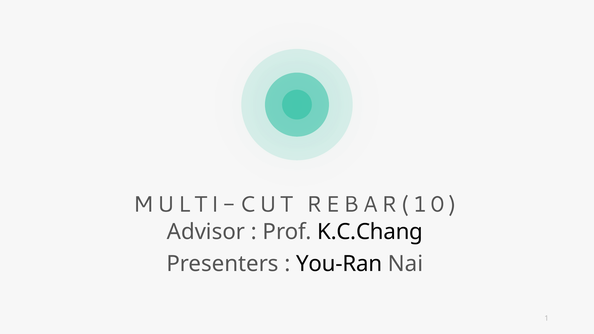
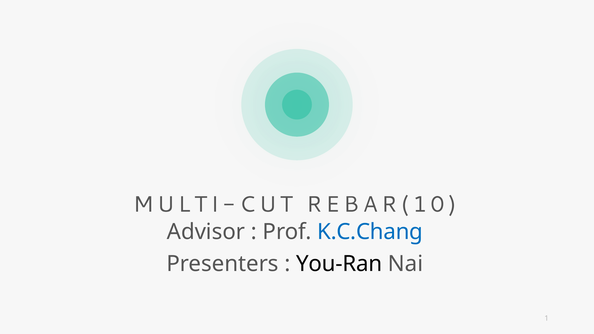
K.C.Chang colour: black -> blue (370, 232)
